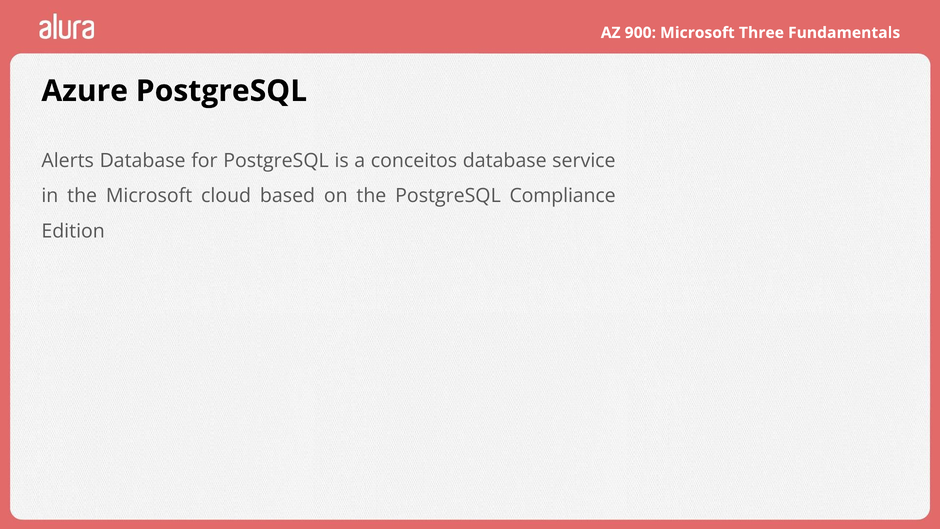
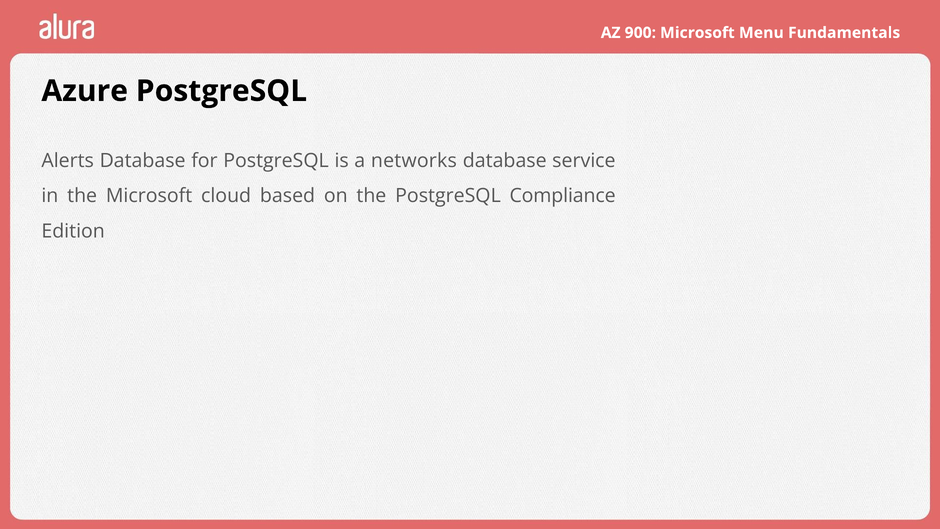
Three: Three -> Menu (761, 33)
conceitos: conceitos -> networks (414, 161)
